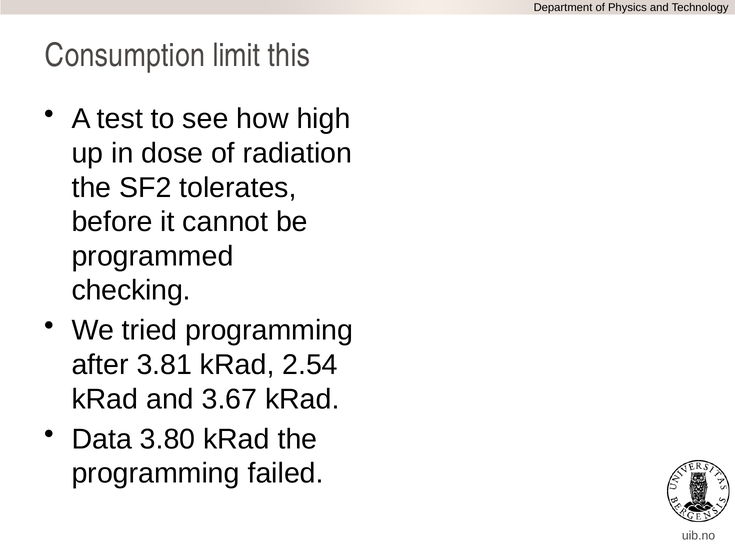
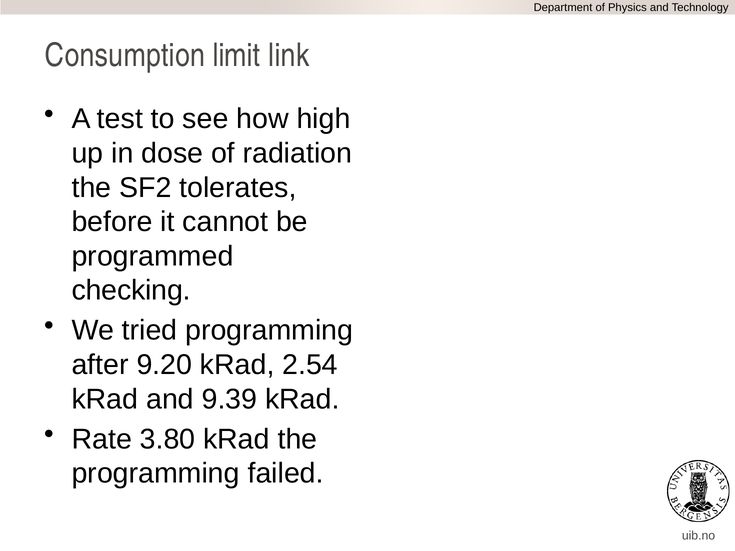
this: this -> link (289, 56)
3.81: 3.81 -> 9.20 (164, 365)
3.67: 3.67 -> 9.39 (229, 399)
Data: Data -> Rate (102, 439)
